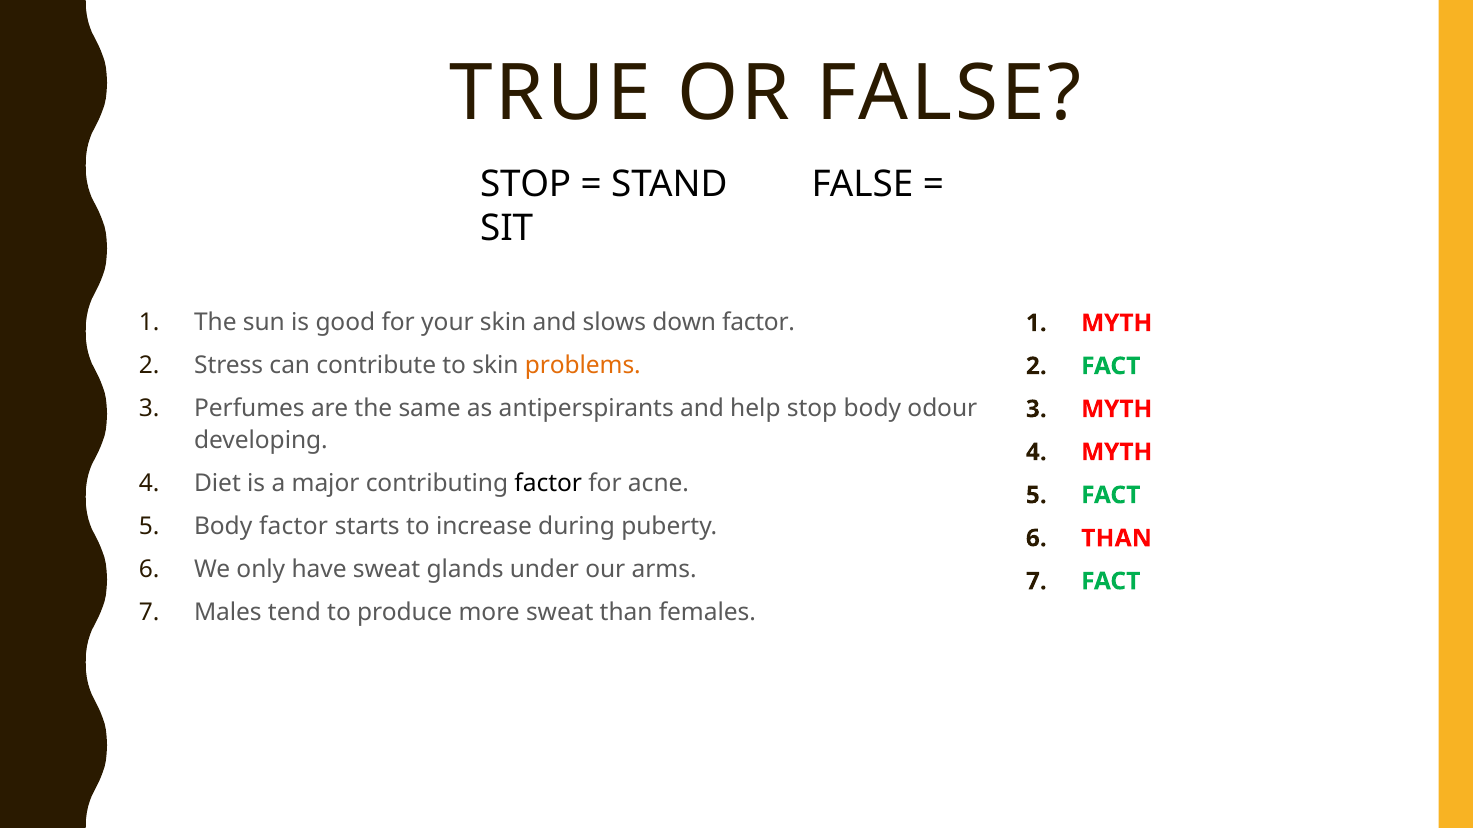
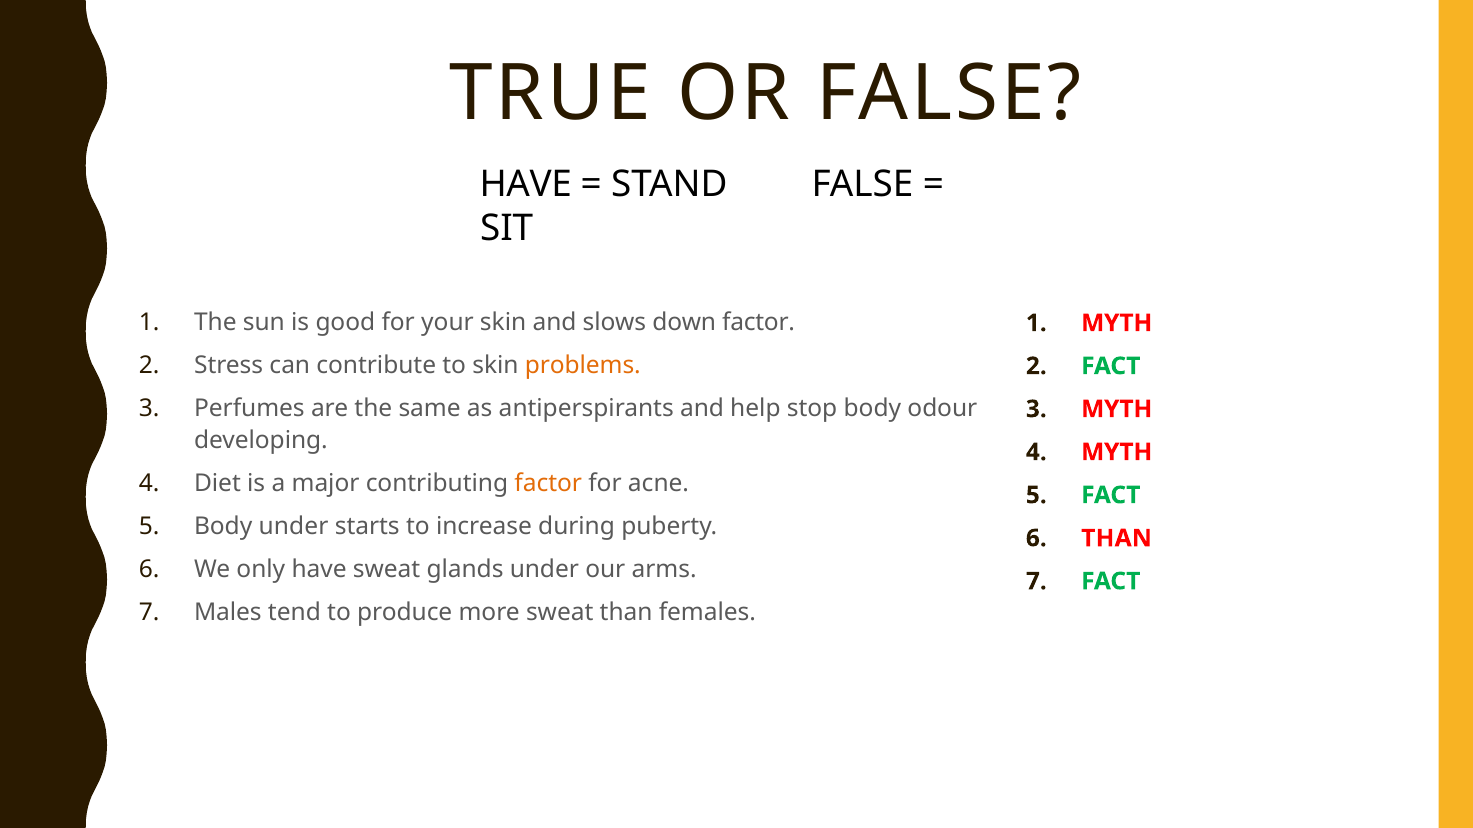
STOP: STOP -> HAVE (526, 185)
factor colour: black -> orange (548, 484)
Body factor: factor -> under (294, 527)
